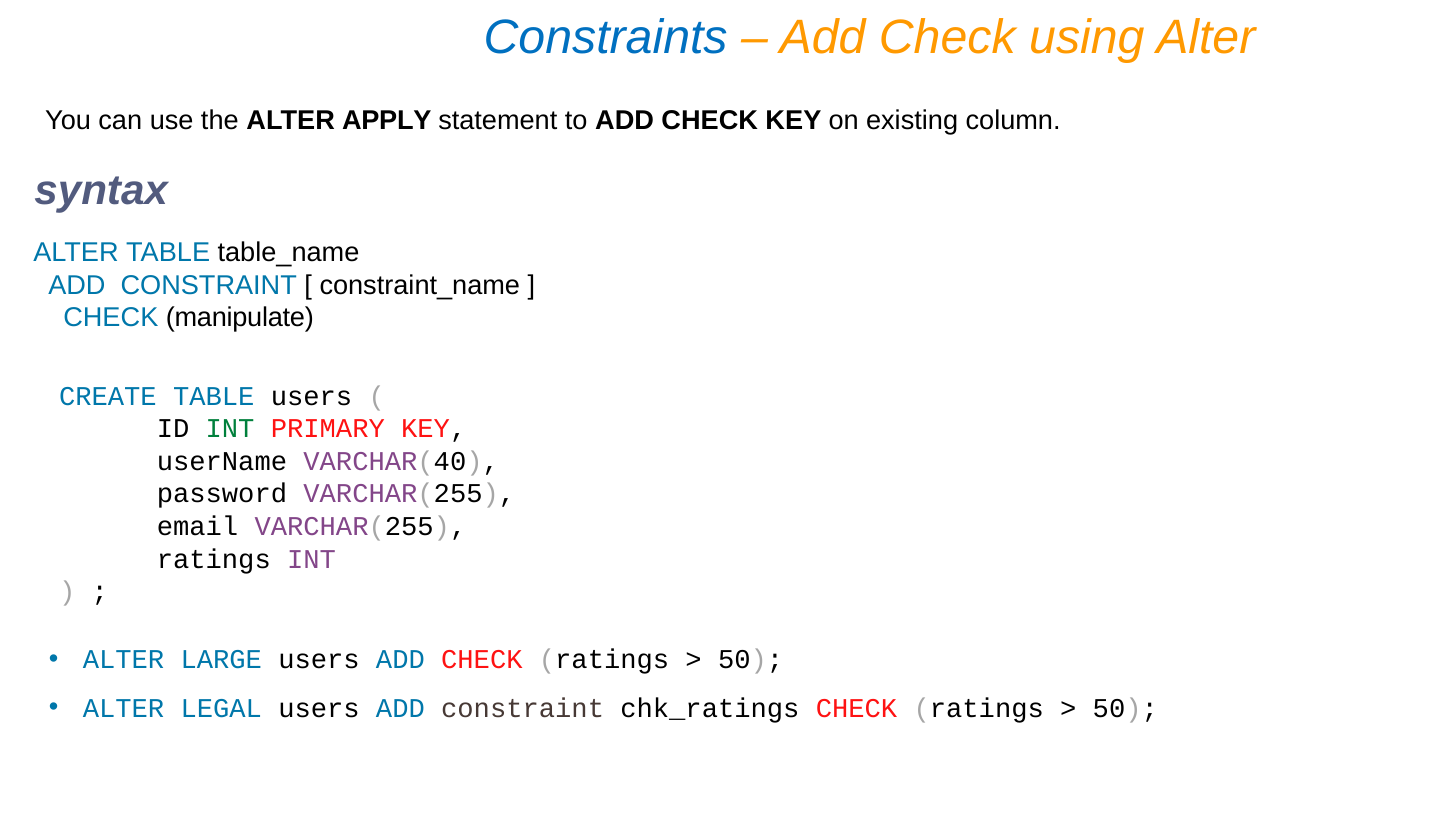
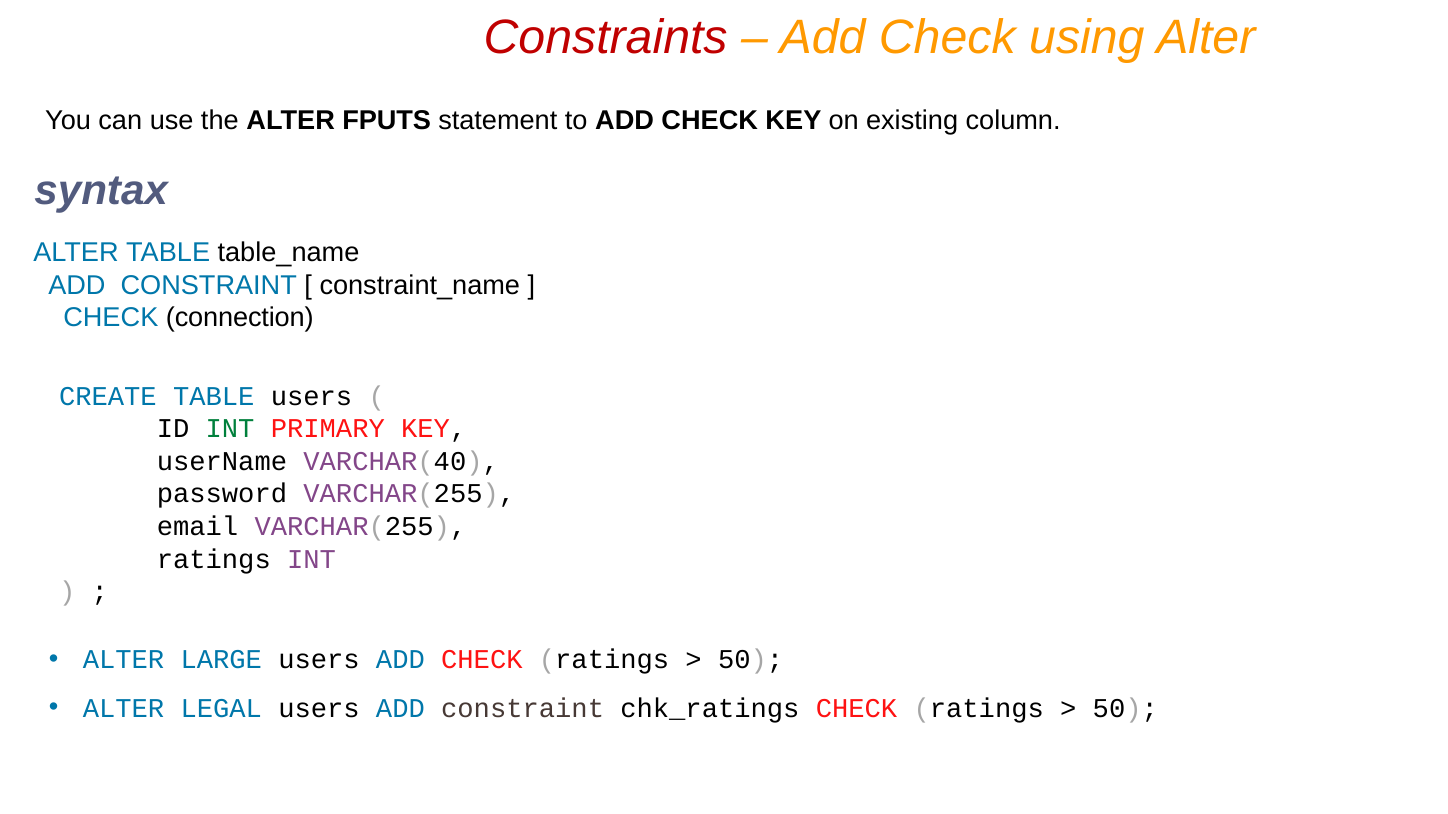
Constraints colour: blue -> red (606, 38)
APPLY: APPLY -> FPUTS (387, 121)
manipulate: manipulate -> connection (240, 318)
